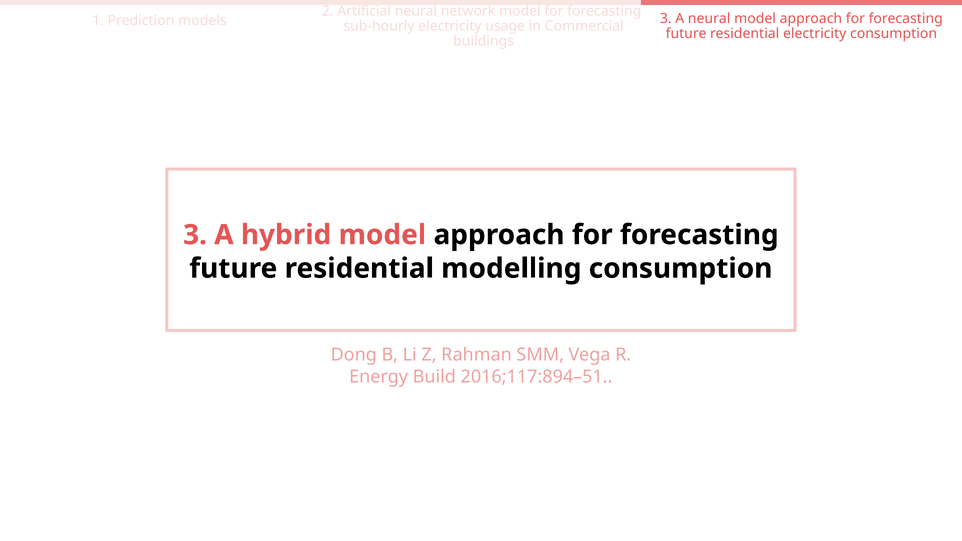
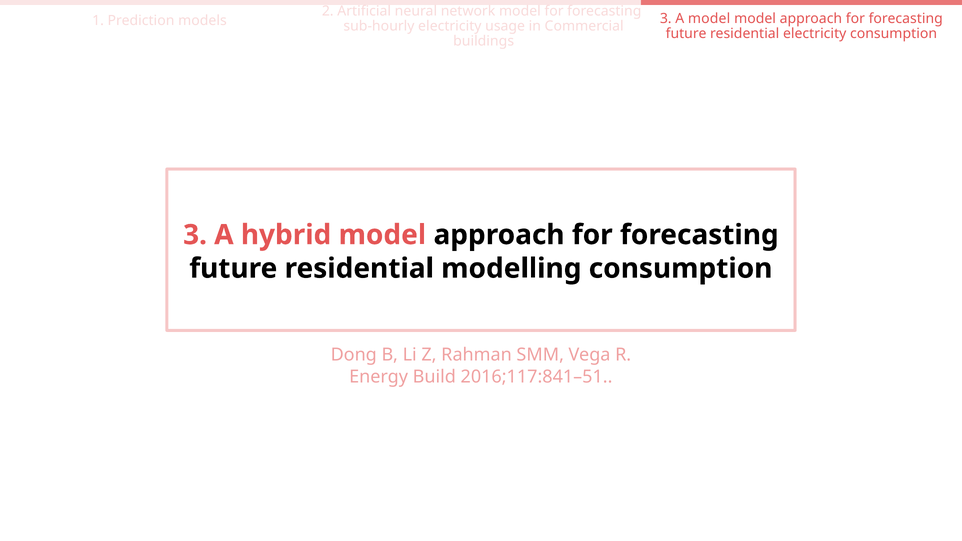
A neural: neural -> model (709, 19)
2016;117:894–51: 2016;117:894–51 -> 2016;117:841–51 (537, 377)
